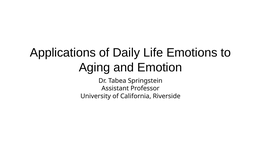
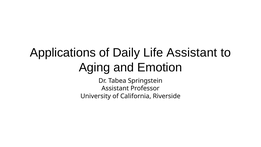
Life Emotions: Emotions -> Assistant (192, 53)
